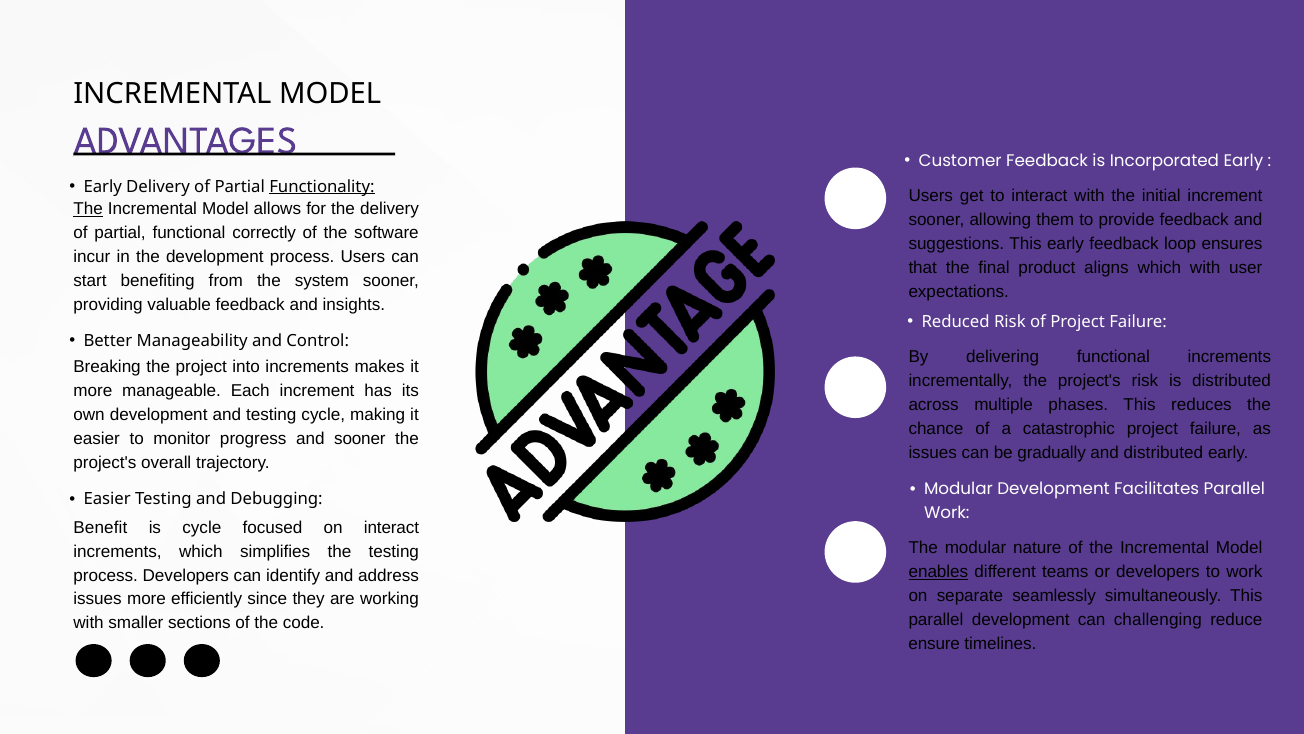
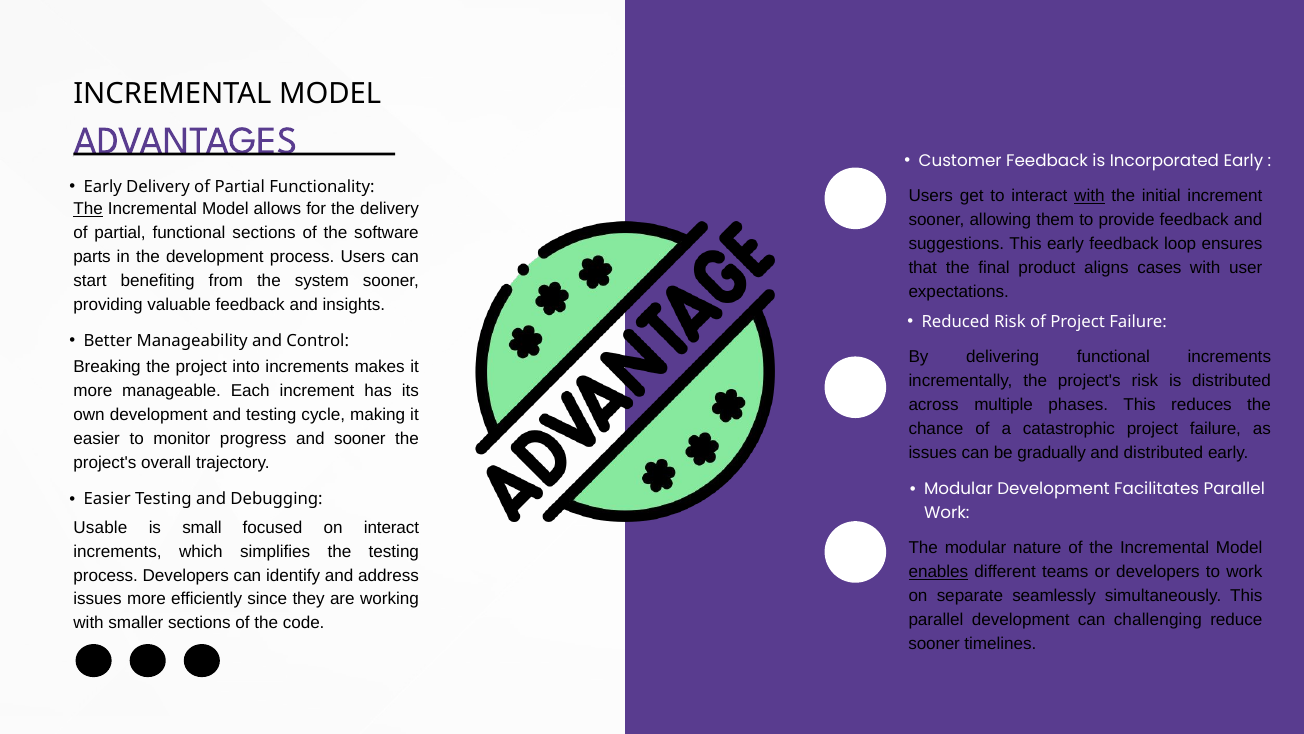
Functionality underline: present -> none (322, 187)
with underline: none -> present (1089, 196)
functional correctly: correctly -> sections (264, 233)
incur: incur -> parts (92, 257)
aligns which: which -> cases (1159, 268)
Benefit: Benefit -> Usable (100, 527)
is cycle: cycle -> small (202, 527)
ensure: ensure -> sooner (934, 644)
